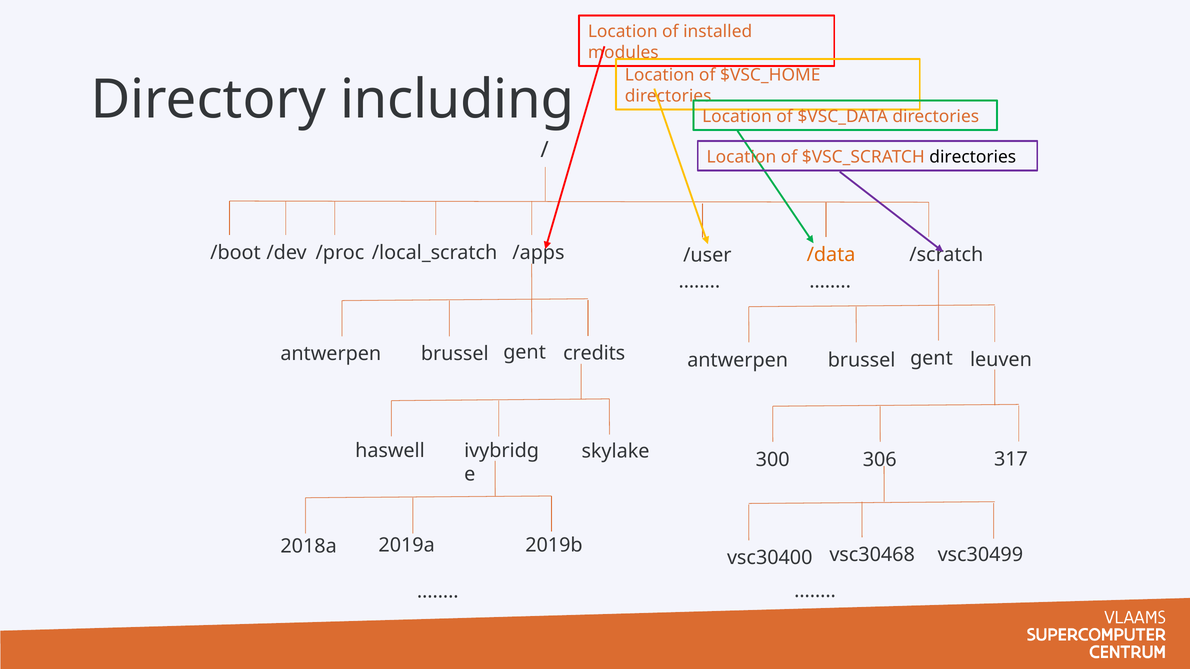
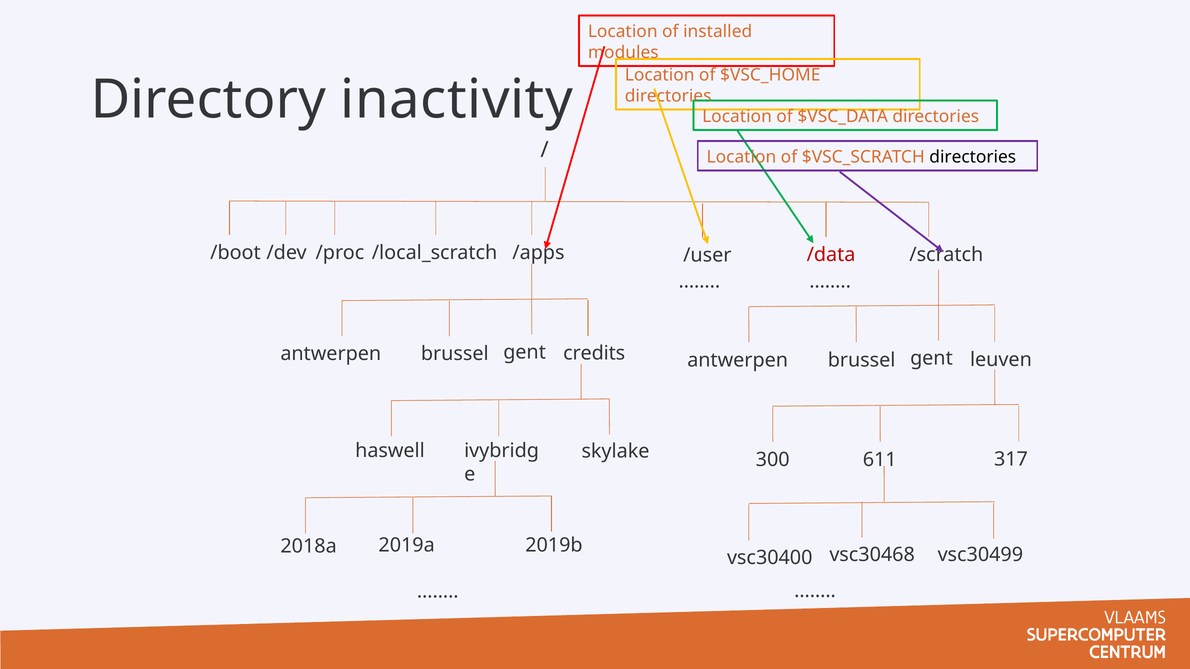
including: including -> inactivity (457, 100)
/data colour: orange -> red (831, 255)
306: 306 -> 611 (880, 460)
